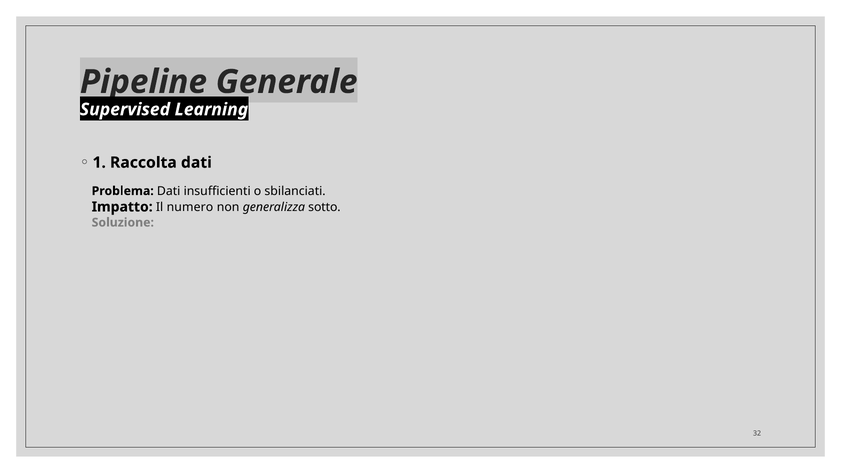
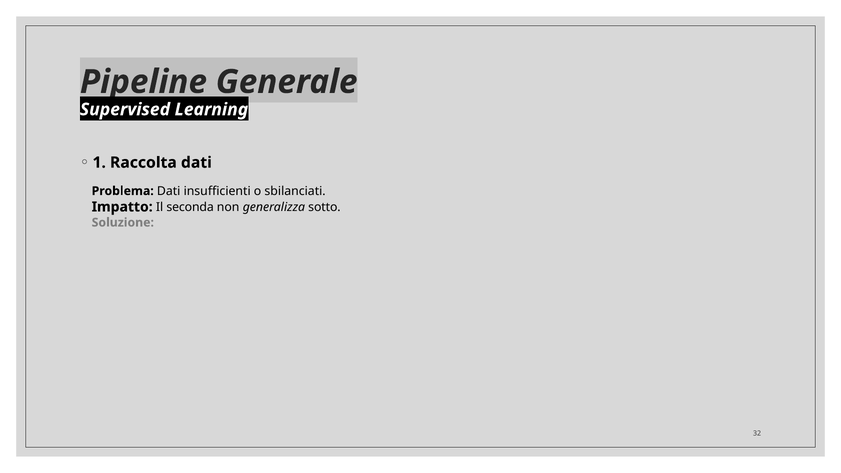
numero: numero -> seconda (190, 207)
